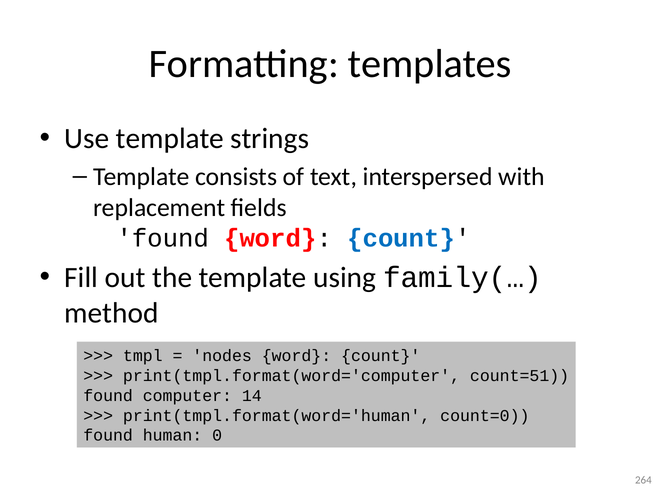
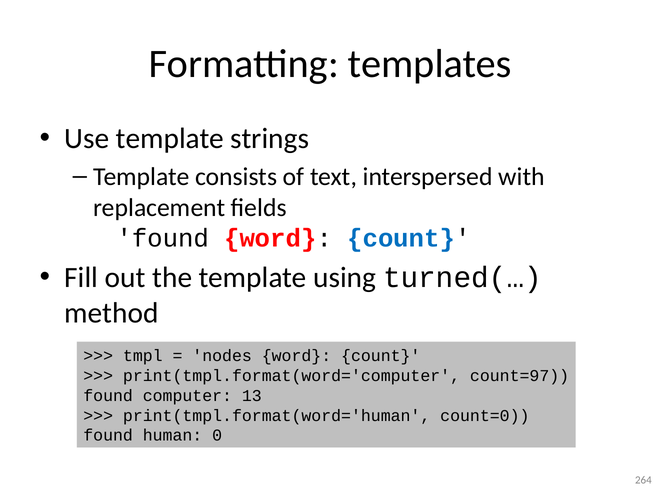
family(…: family(… -> turned(… (462, 278)
count=51: count=51 -> count=97 (520, 376)
14: 14 -> 13 (252, 396)
